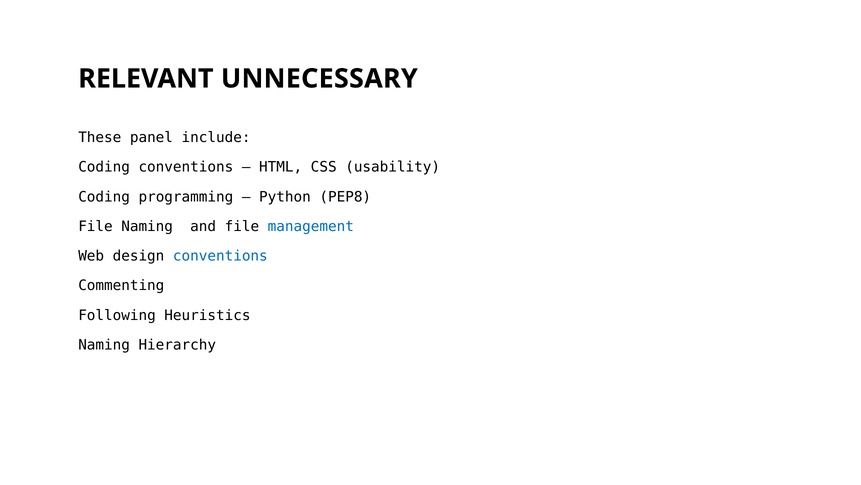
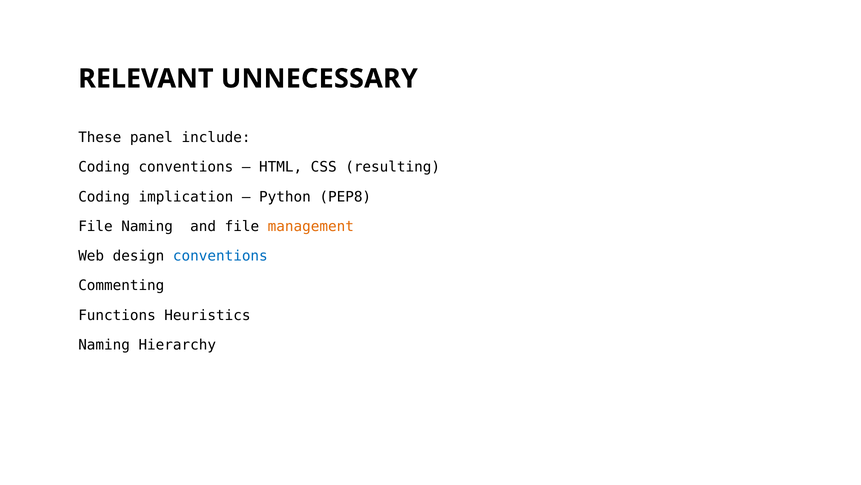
usability: usability -> resulting (393, 167)
programming: programming -> implication (186, 197)
management colour: blue -> orange (311, 226)
Following: Following -> Functions (117, 315)
